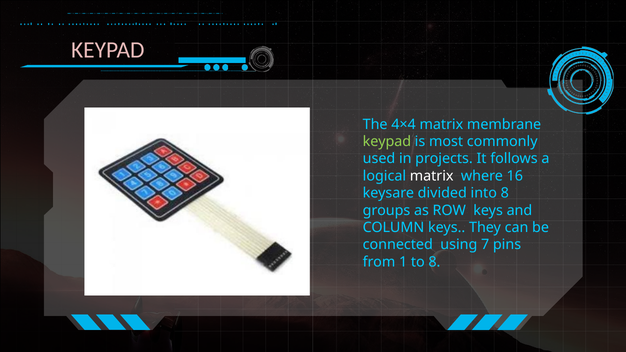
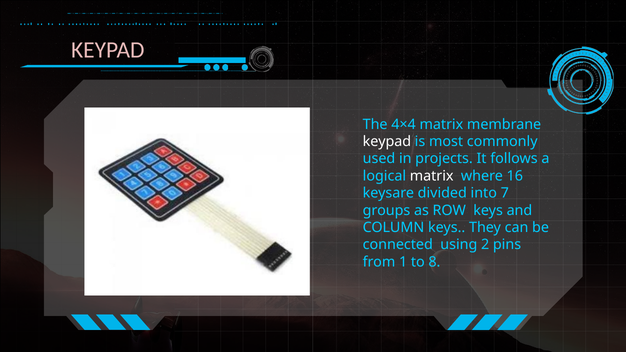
keypad colour: light green -> white (387, 142)
into 8: 8 -> 7 (505, 193)
7: 7 -> 2 (485, 245)
